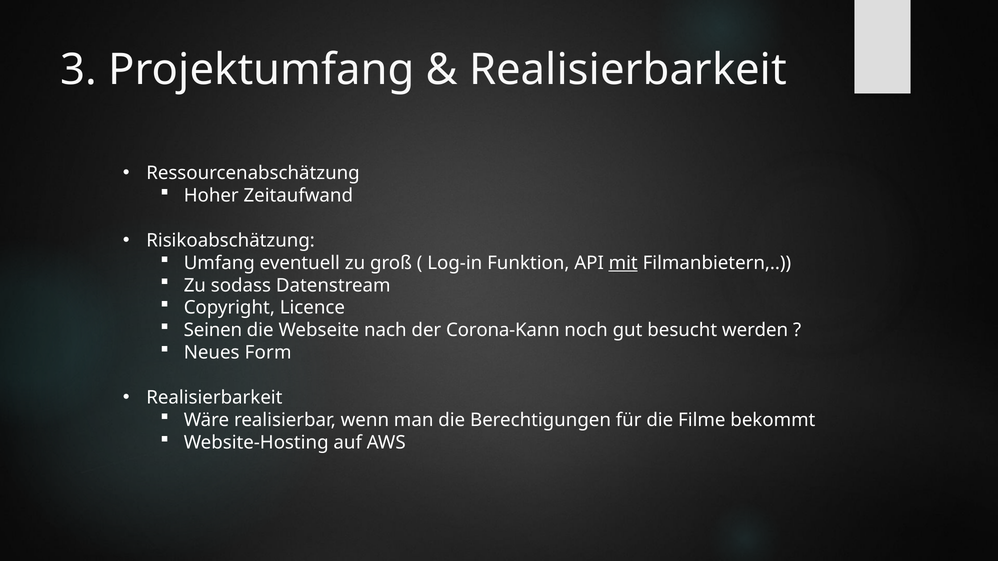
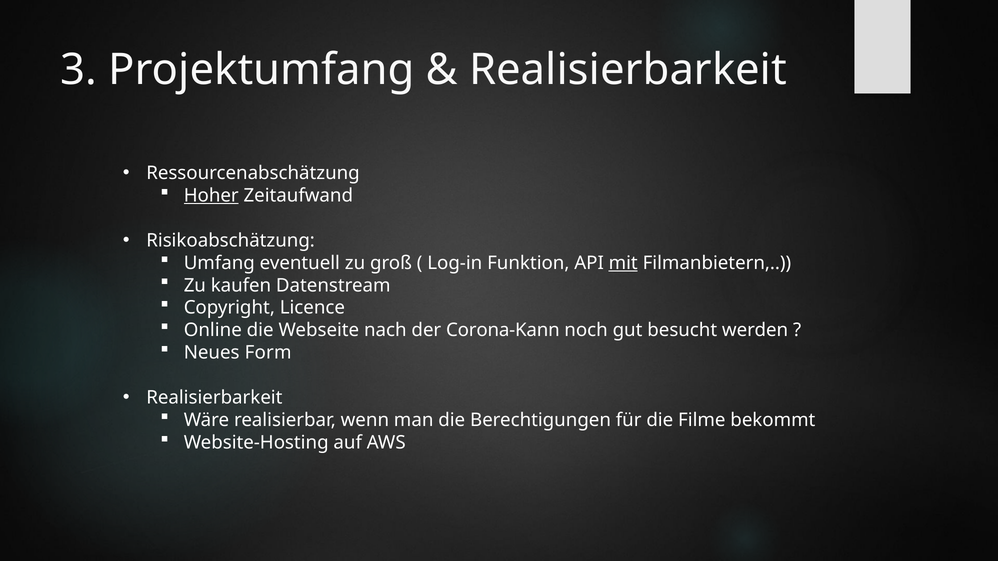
Hoher underline: none -> present (211, 196)
sodass: sodass -> kaufen (241, 286)
Seinen: Seinen -> Online (213, 330)
